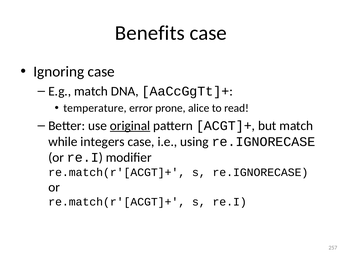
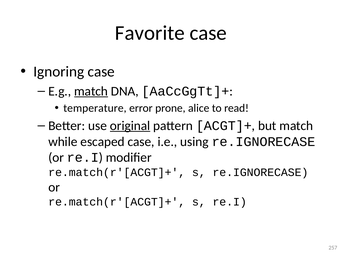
Benefits: Benefits -> Favorite (150, 33)
match underline: none -> present (91, 91)
integers: integers -> escaped (103, 142)
